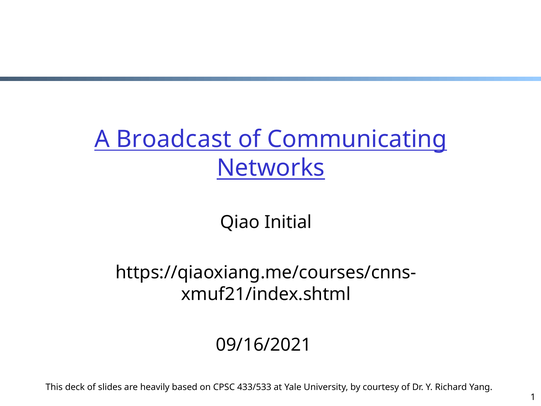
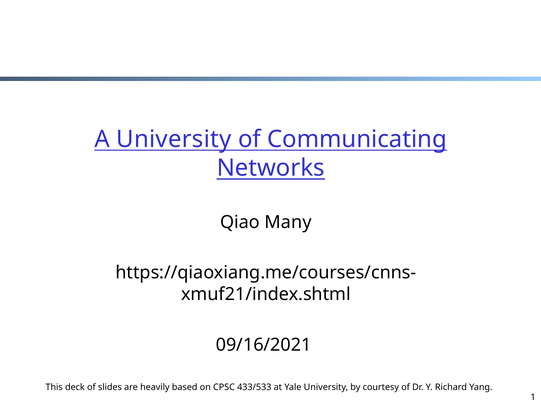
A Broadcast: Broadcast -> University (174, 139)
Initial: Initial -> Many (288, 222)
